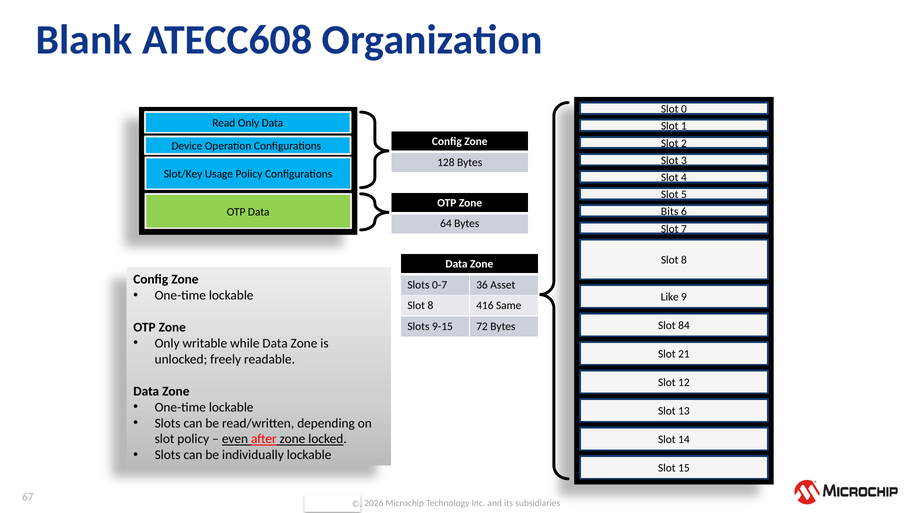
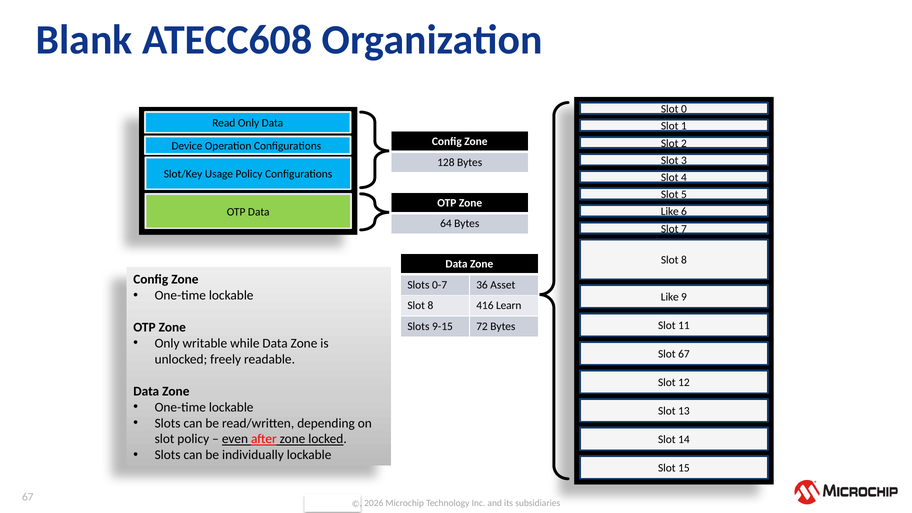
Bits: Bits -> Like (670, 212)
Same: Same -> Learn (509, 306)
84: 84 -> 11 (684, 326)
Slot 21: 21 -> 67 (684, 354)
